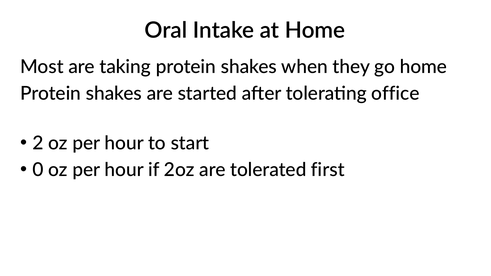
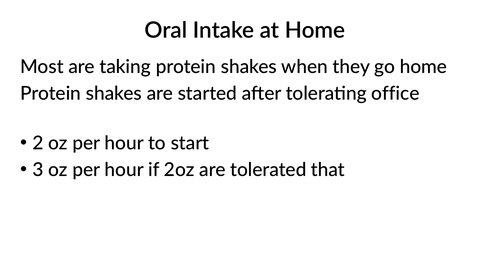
0: 0 -> 3 (38, 170)
first: first -> that (328, 170)
